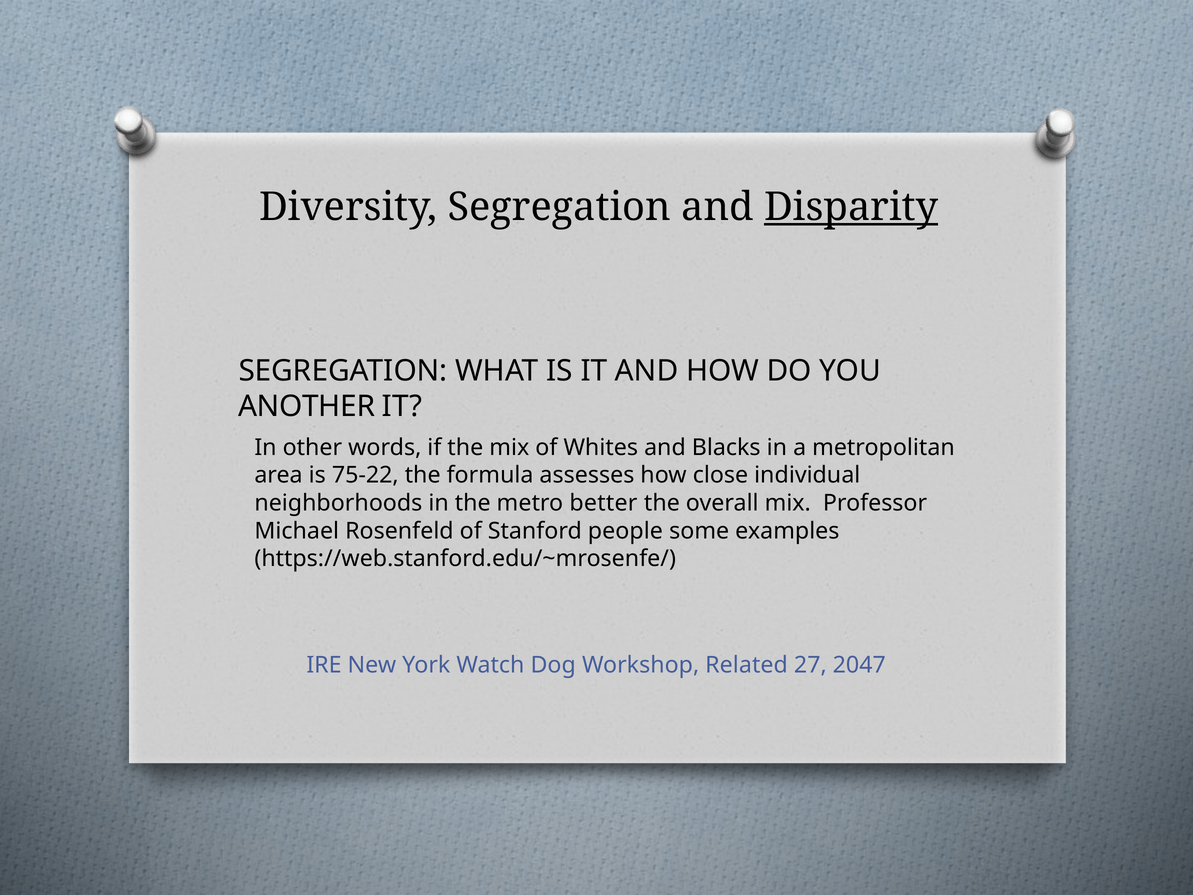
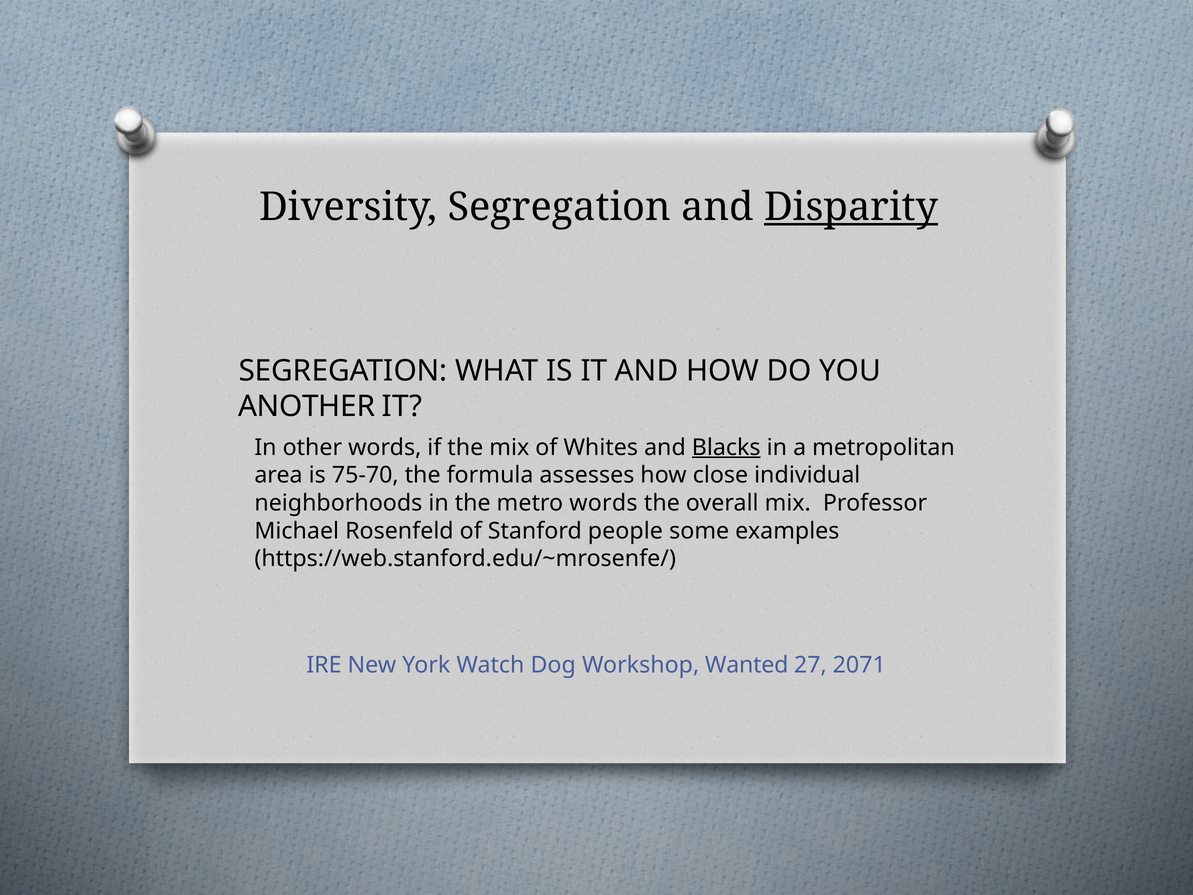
Blacks underline: none -> present (726, 447)
75-22: 75-22 -> 75-70 (365, 475)
metro better: better -> words (603, 503)
Related: Related -> Wanted (747, 665)
2047: 2047 -> 2071 (859, 665)
